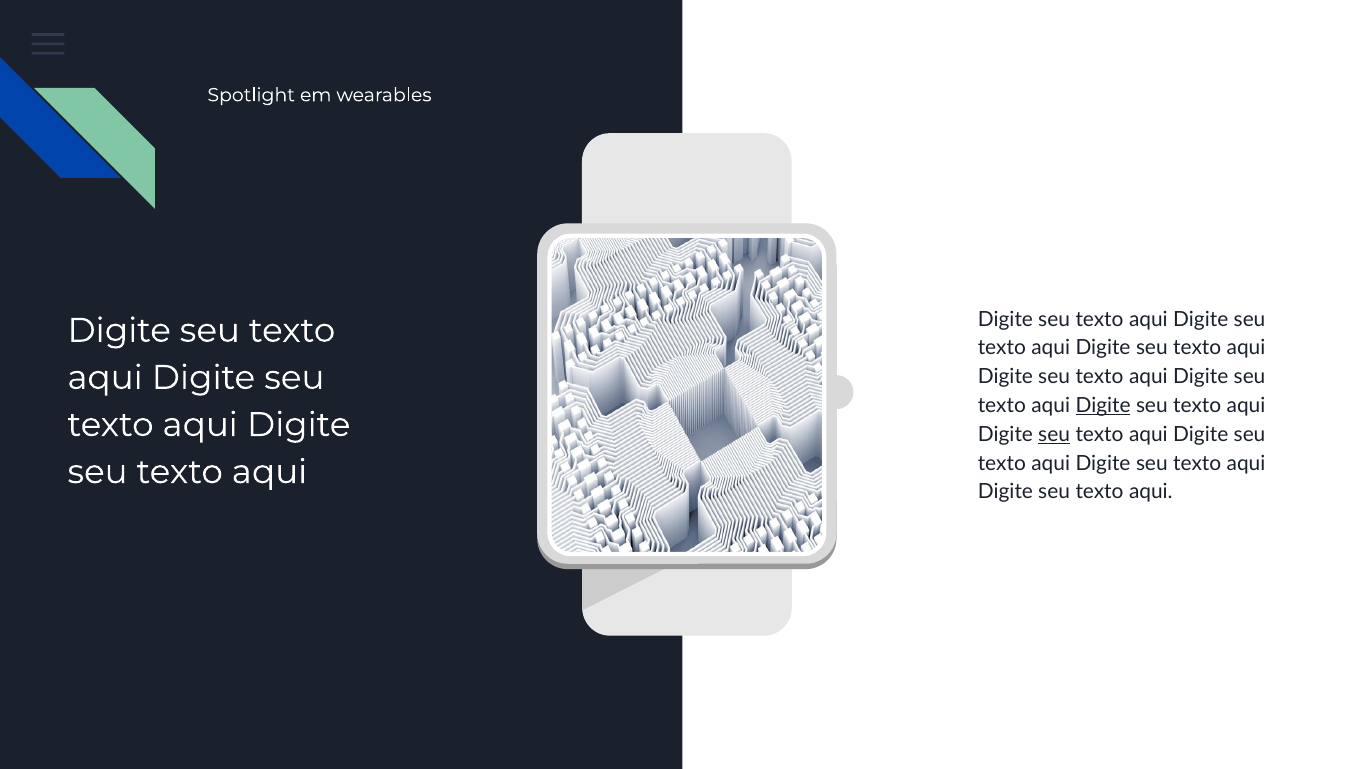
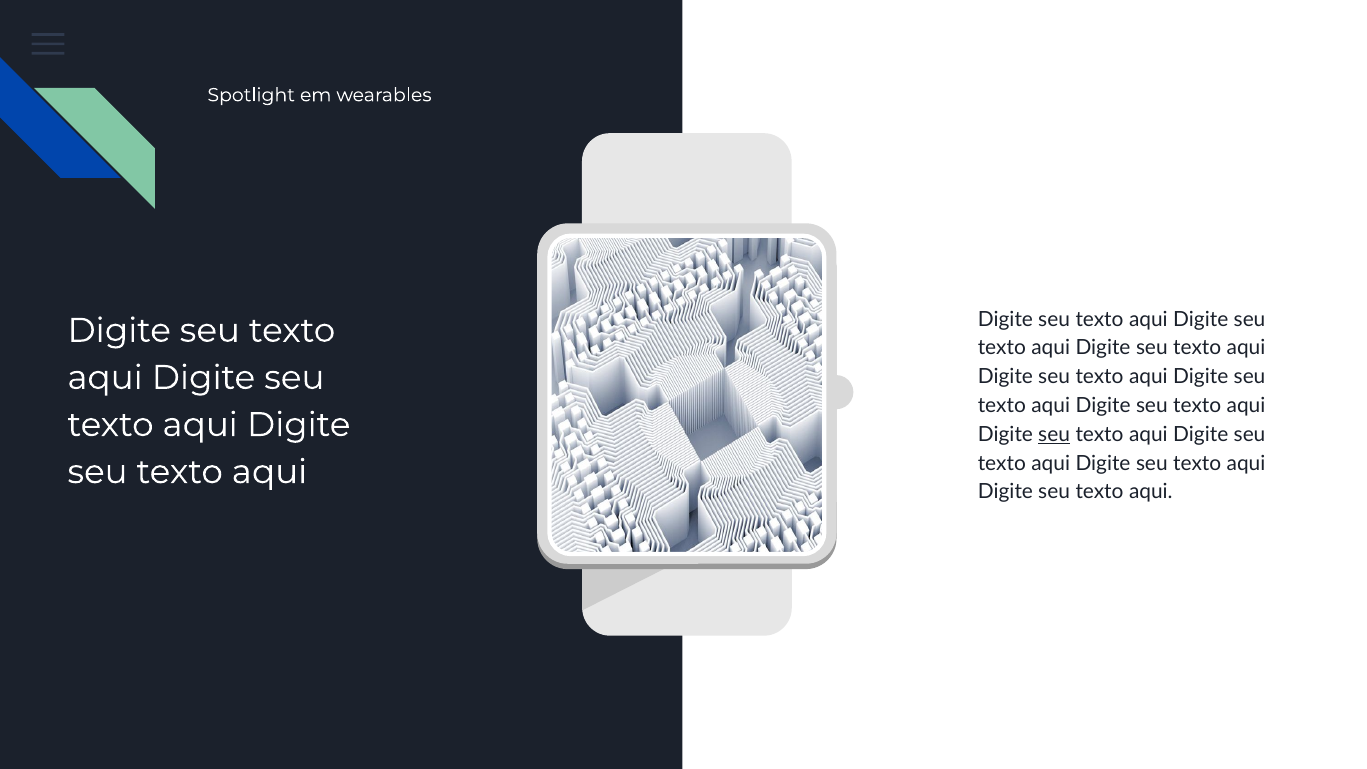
Digite underline: present -> none (1103, 406)
